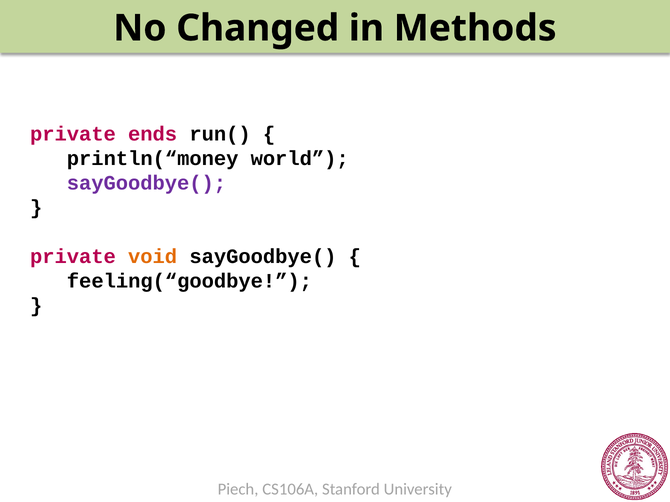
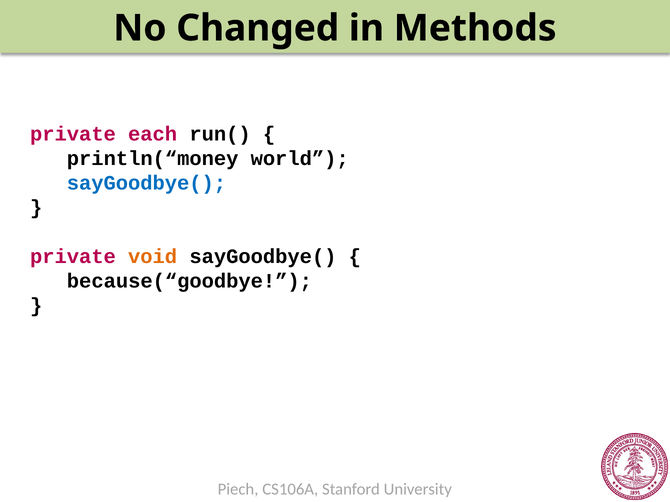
ends: ends -> each (153, 134)
sayGoodbye( colour: purple -> blue (147, 183)
feeling(“goodbye: feeling(“goodbye -> because(“goodbye (189, 281)
